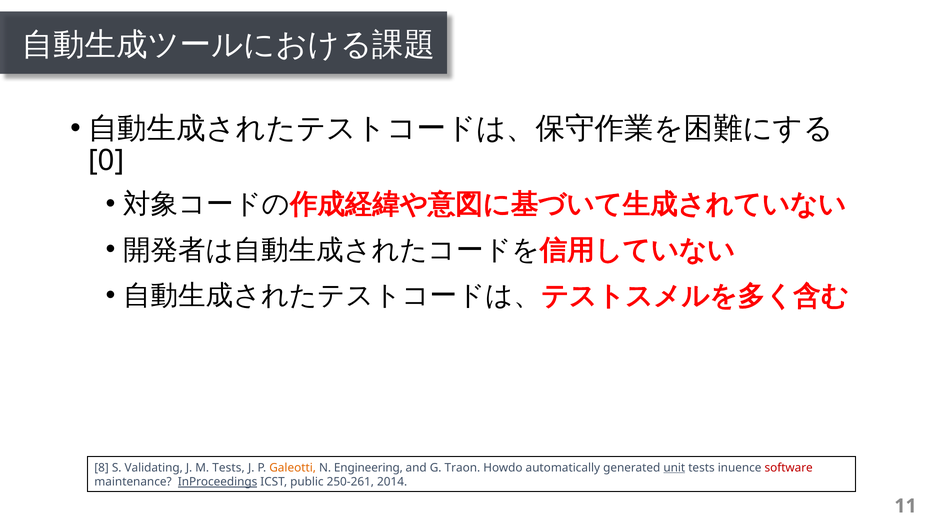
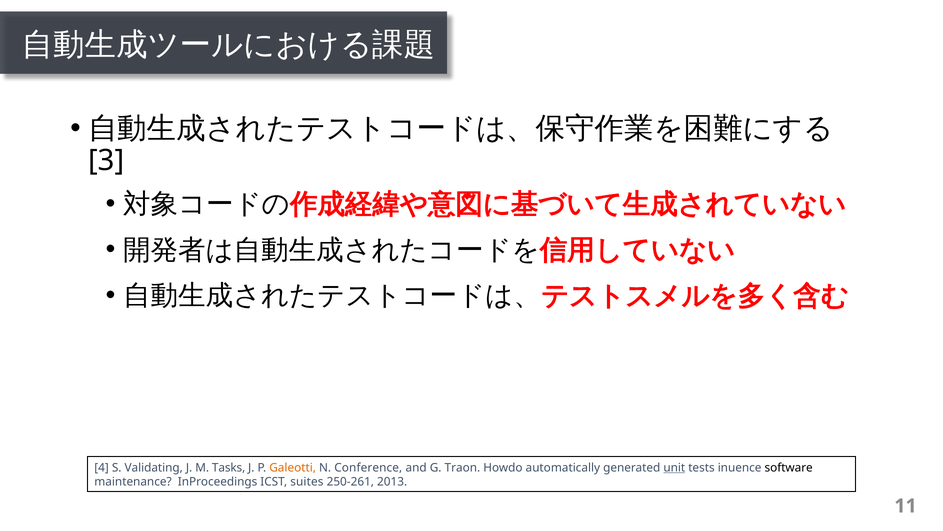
0: 0 -> 3 (106, 160)
8: 8 -> 4 (102, 467)
M Tests: Tests -> Tasks (229, 467)
Engineering: Engineering -> Conference (368, 467)
software colour: red -> black (789, 467)
InProceedings underline: present -> none (218, 481)
public: public -> suites (307, 481)
2014: 2014 -> 2013 (392, 481)
